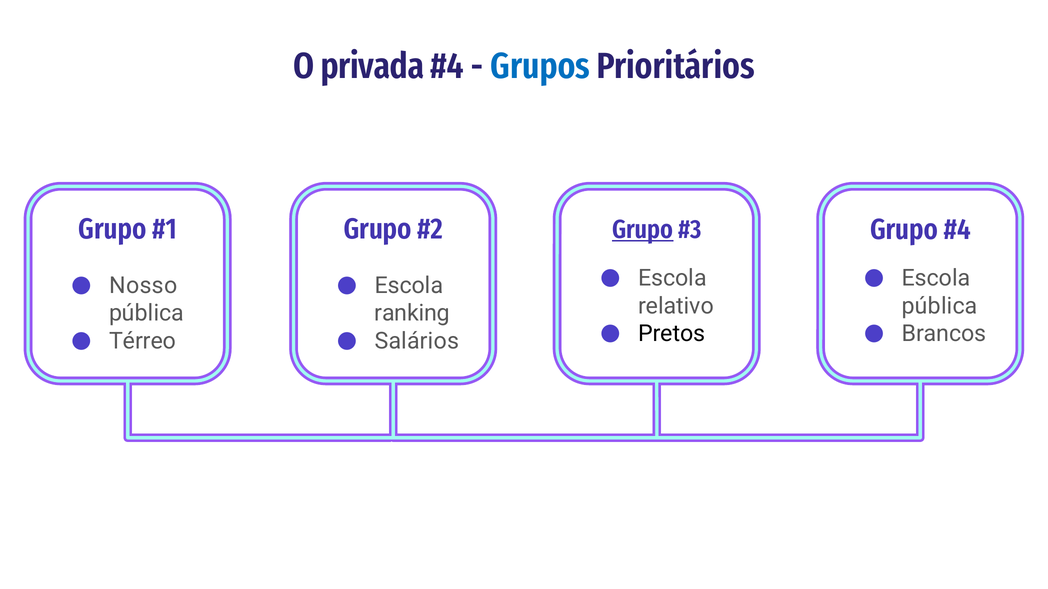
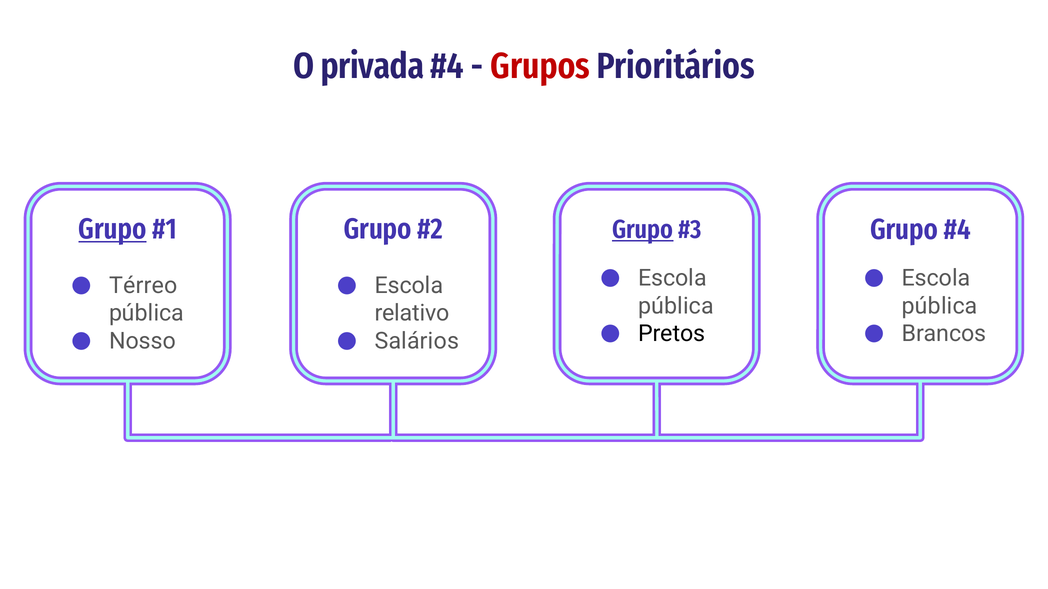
Grupos colour: blue -> red (540, 66)
Grupo underline: none -> present (113, 229)
Nosso: Nosso -> Térreo (143, 286)
relativo: relativo -> pública (676, 306)
ranking: ranking -> relativo (412, 314)
Térreo: Térreo -> Nosso (143, 342)
